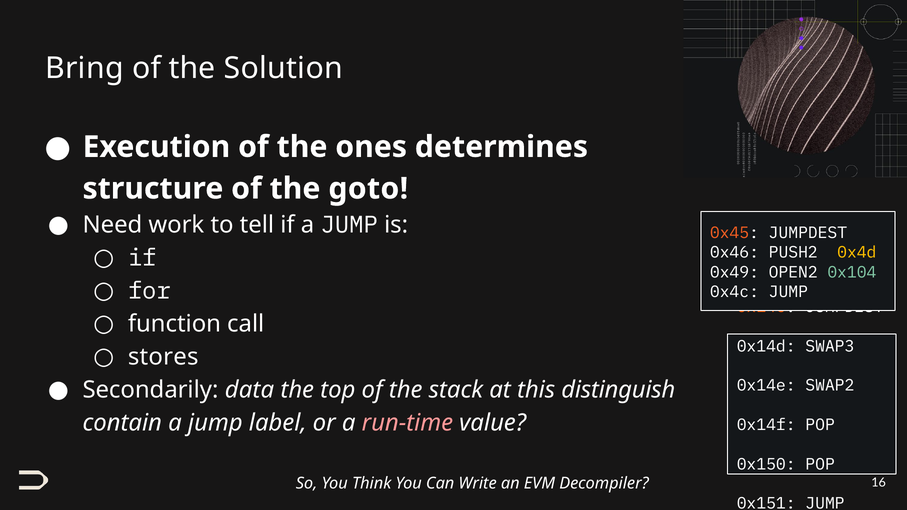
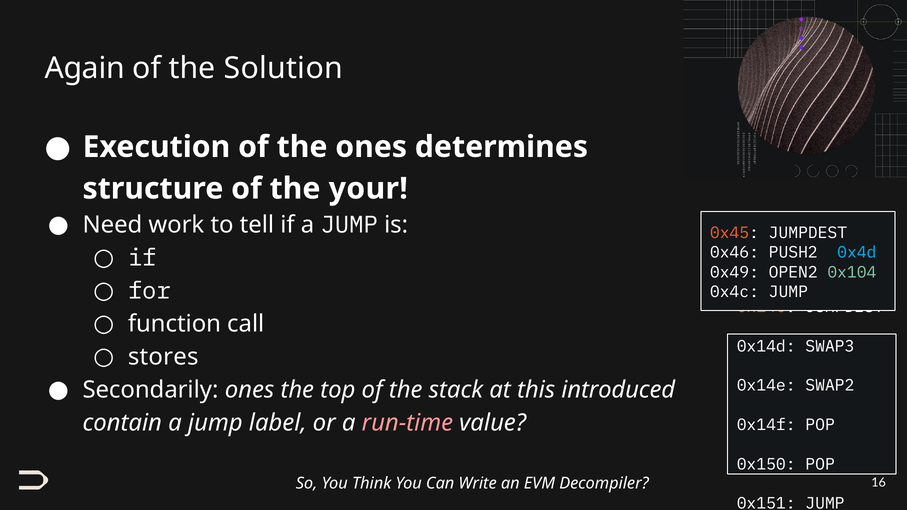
Bring: Bring -> Again (85, 68)
goto: goto -> your (368, 189)
0x4d colour: yellow -> light blue (857, 253)
Secondarily data: data -> ones (250, 390)
distinguish: distinguish -> introduced (618, 390)
